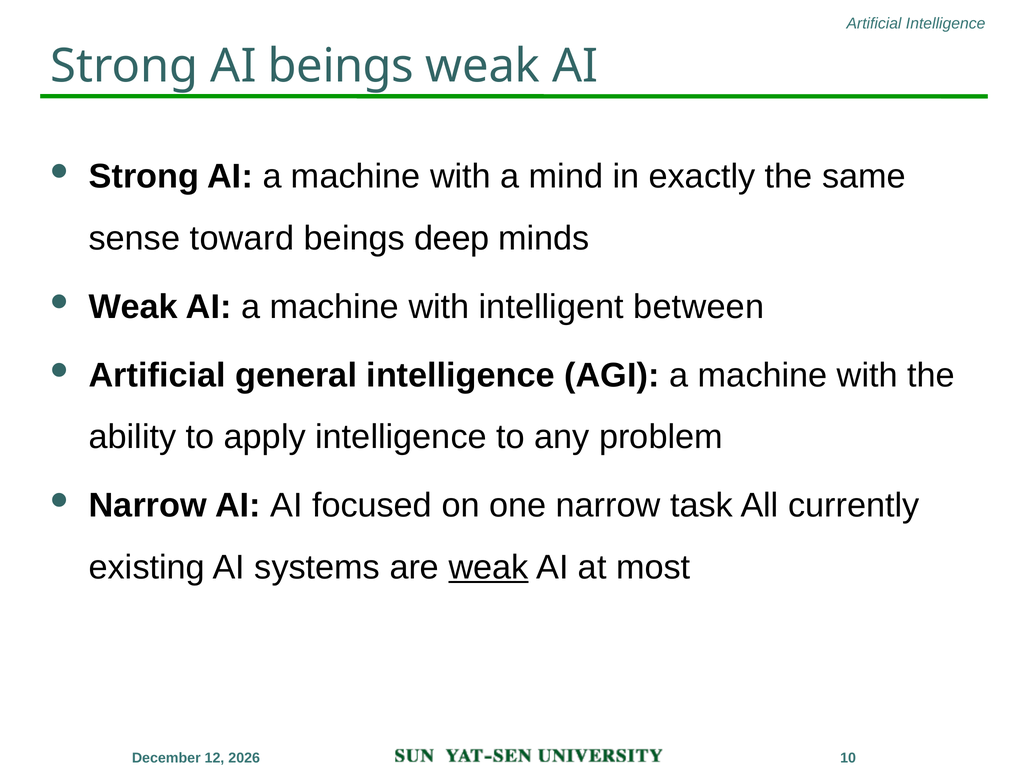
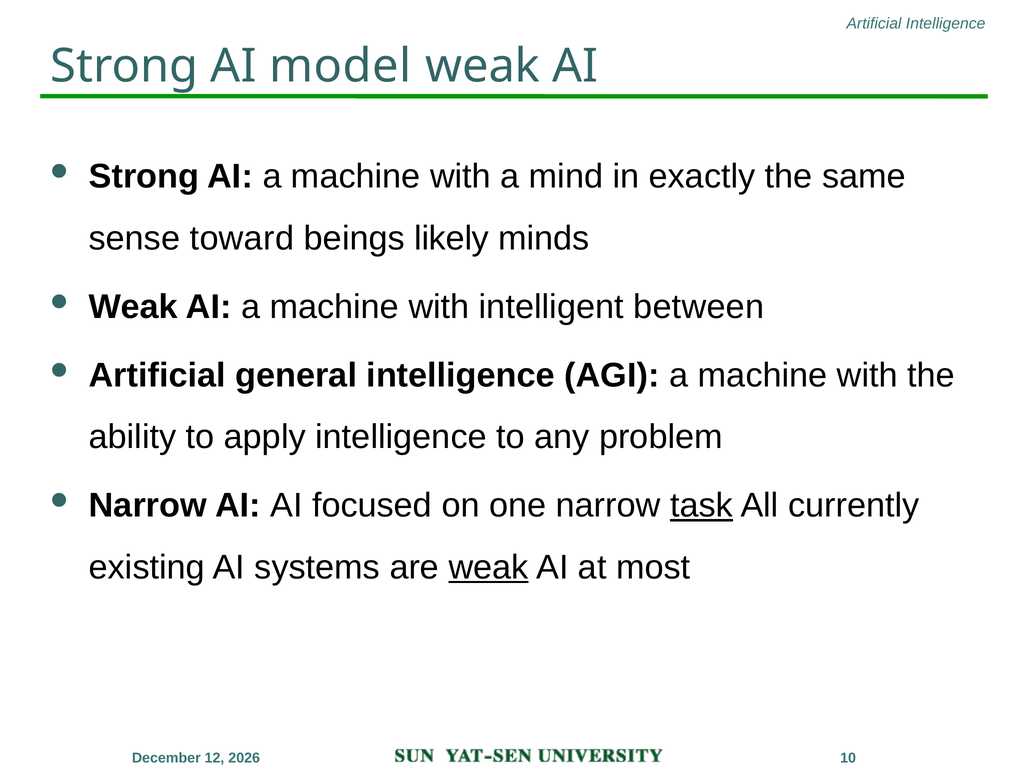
AI beings: beings -> model (340, 66)
deep: deep -> likely (452, 238)
task underline: none -> present (701, 506)
